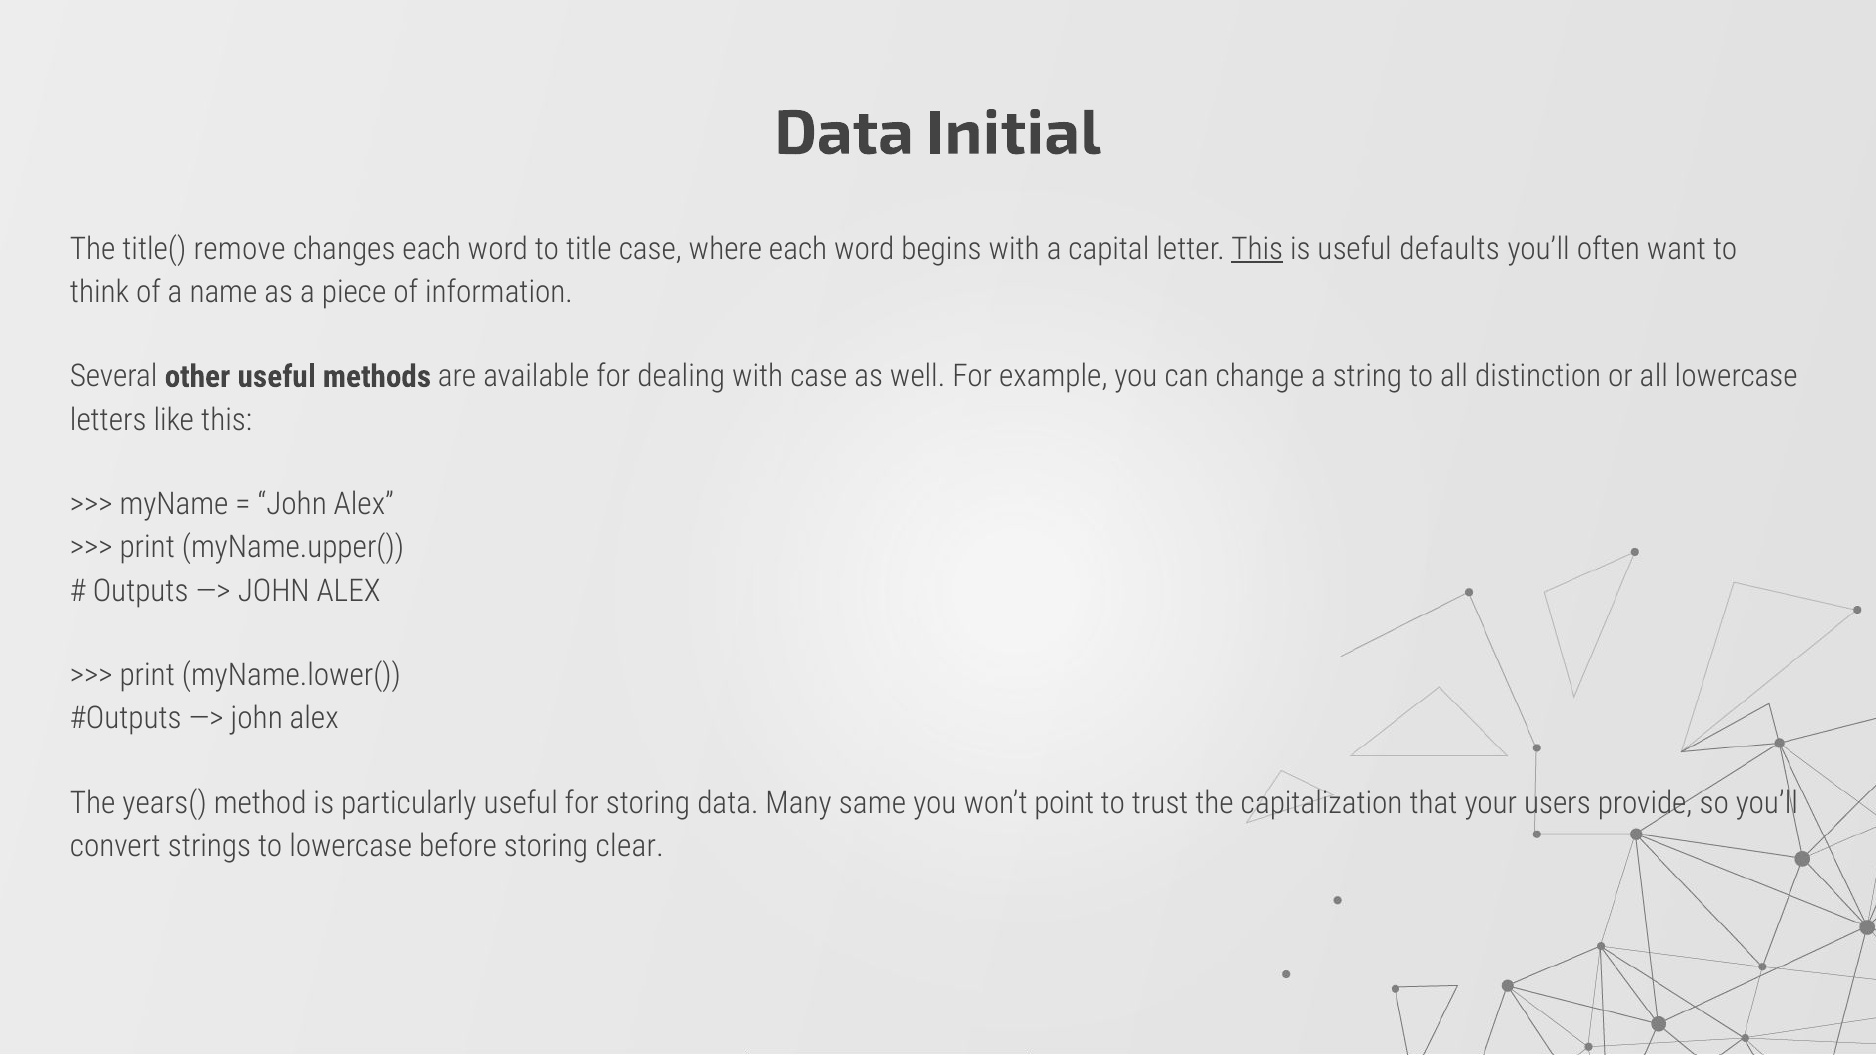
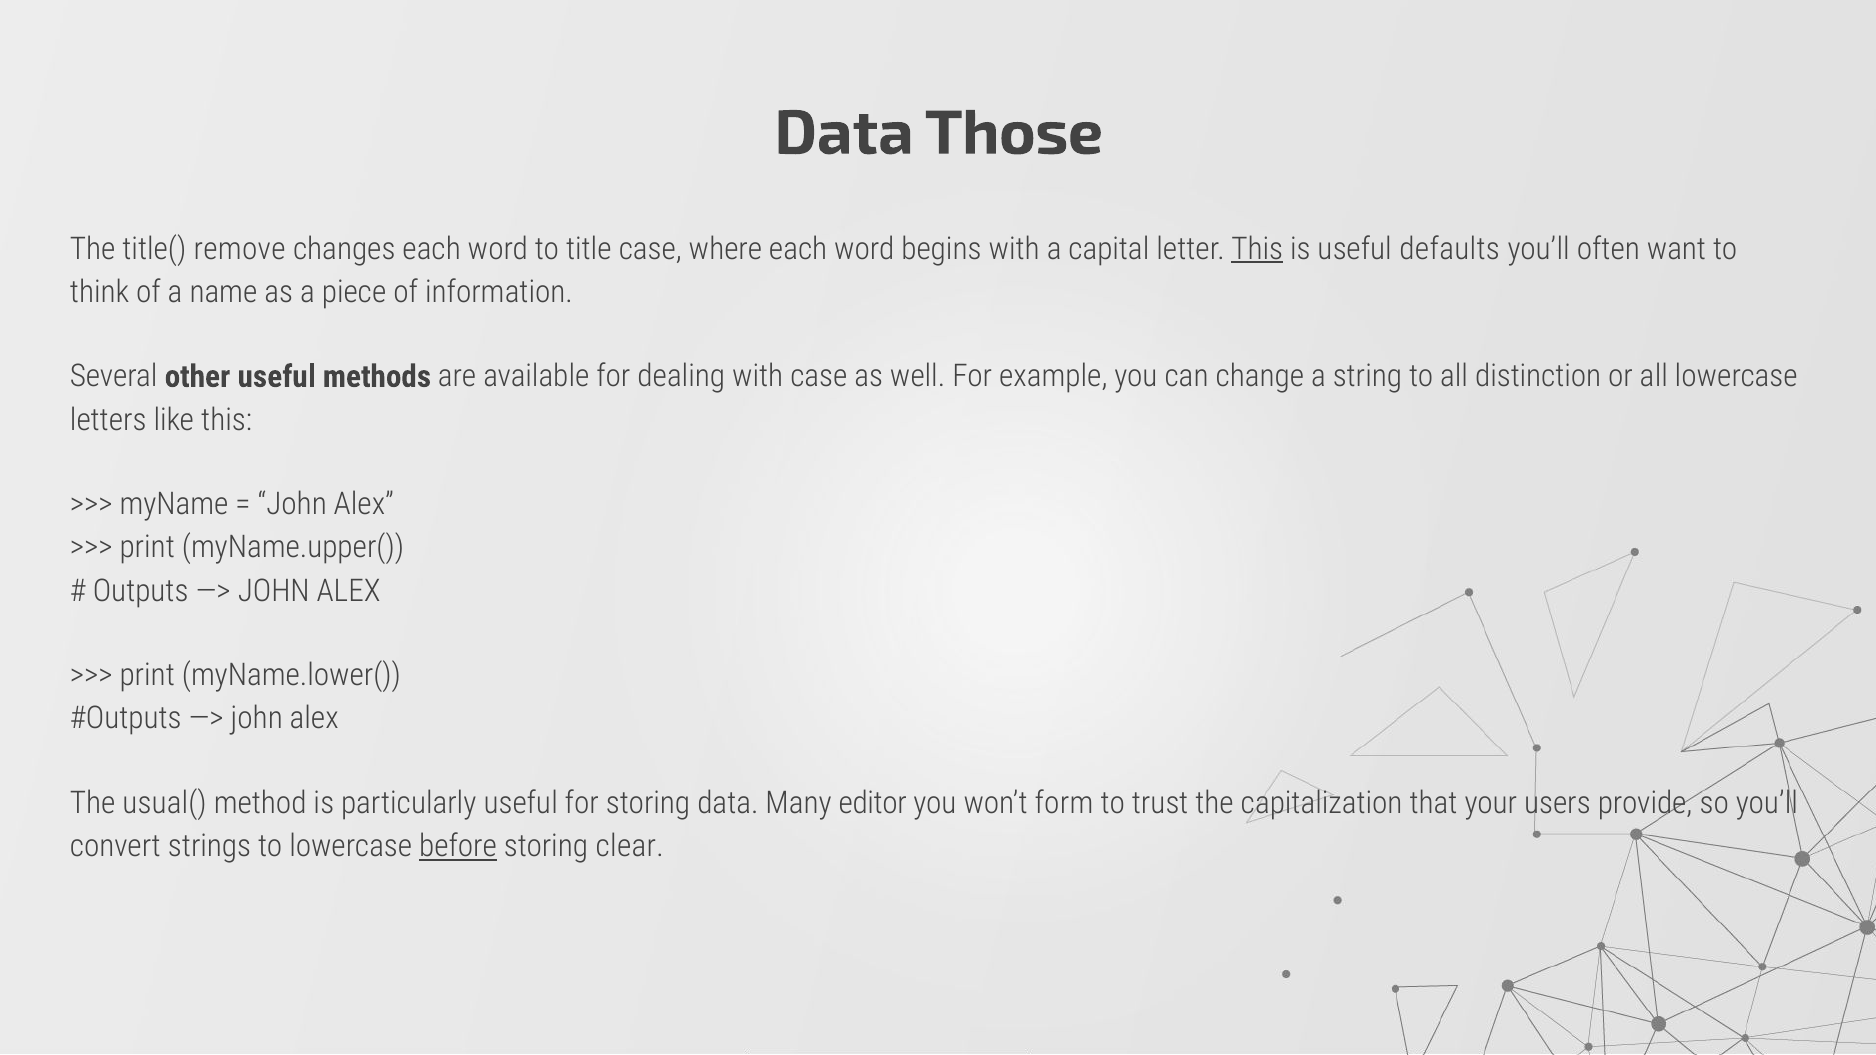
Initial: Initial -> Those (1014, 133)
years(: years( -> usual( (165, 804)
same: same -> editor (873, 804)
point: point -> form (1064, 804)
before underline: none -> present (458, 847)
